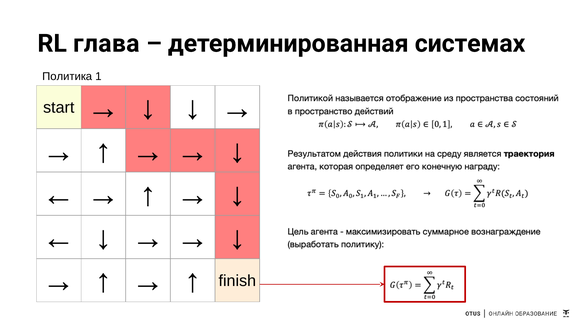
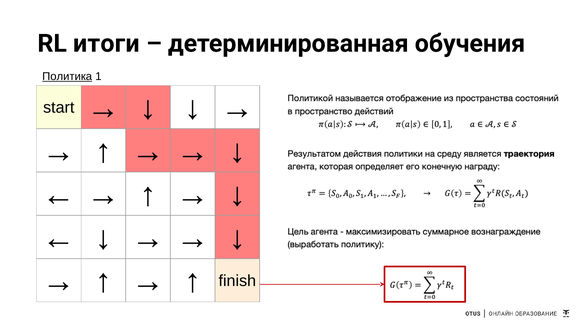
глава: глава -> итоги (106, 43)
системах: системах -> обучения (470, 43)
Политика underline: none -> present (67, 76)
